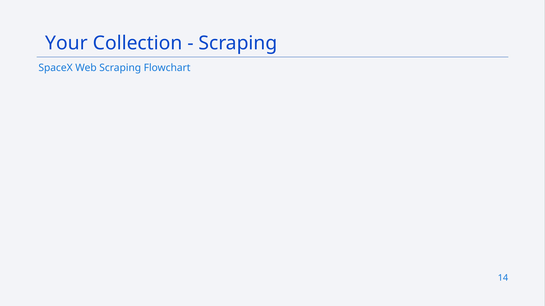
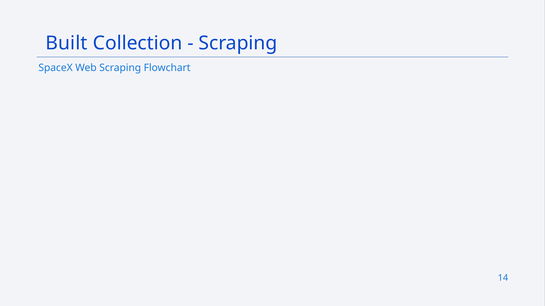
Your: Your -> Built (67, 43)
